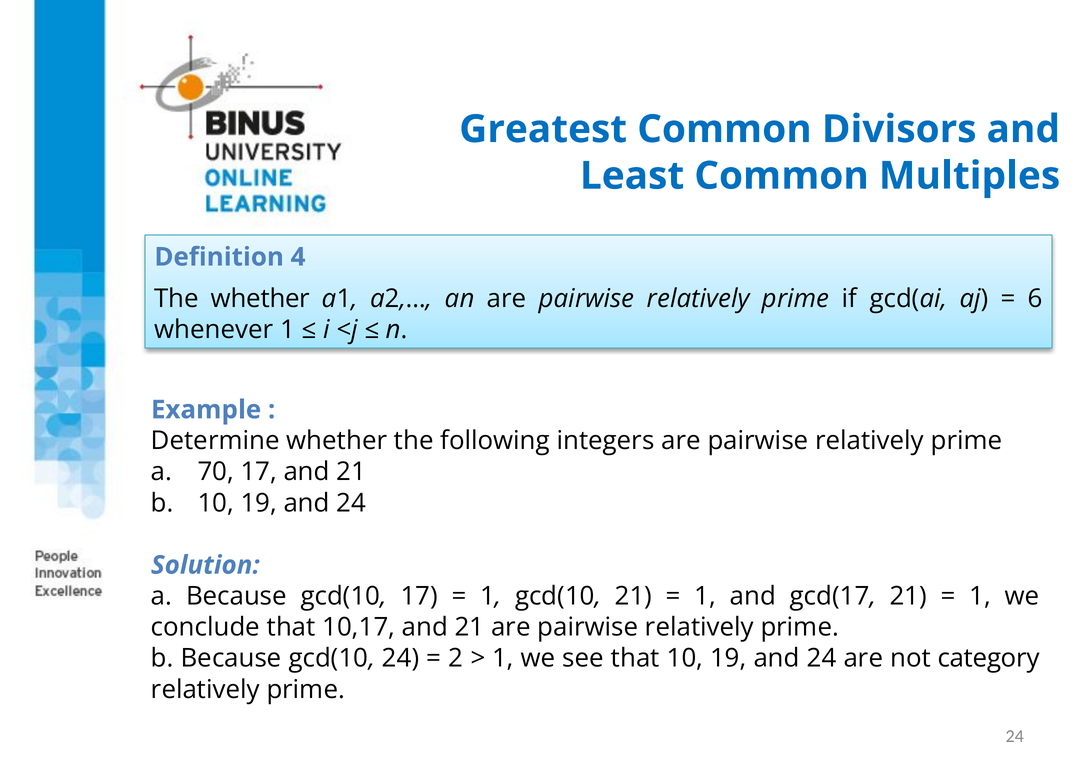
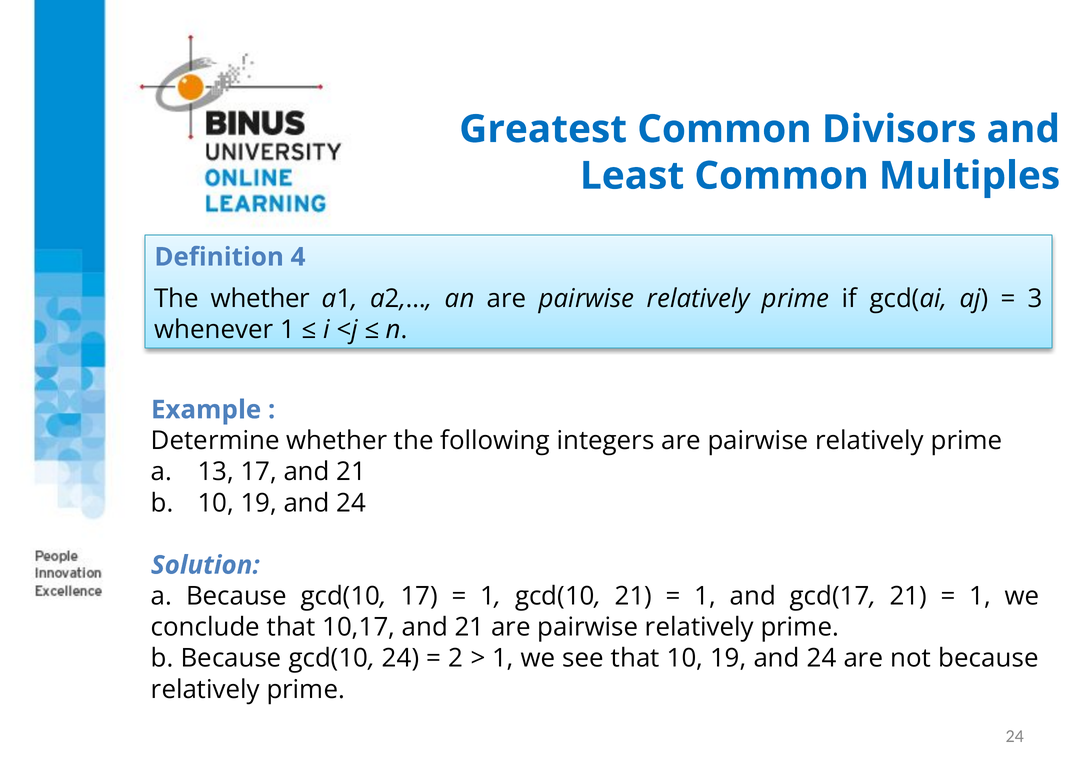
6: 6 -> 3 (1035, 298)
70: 70 -> 13 (216, 472)
not category: category -> because (988, 658)
